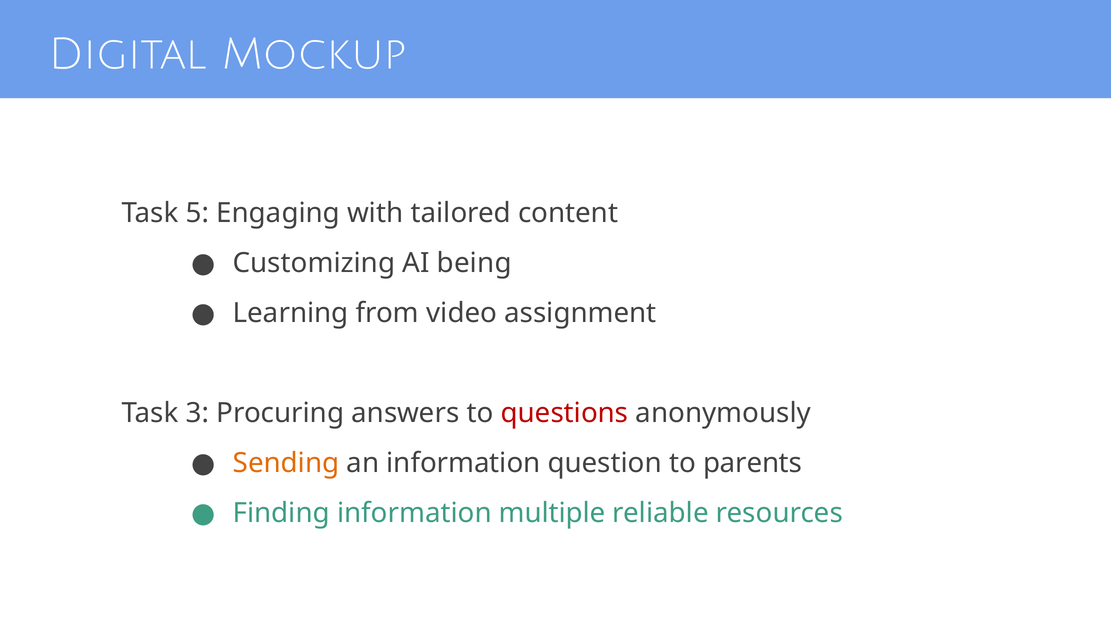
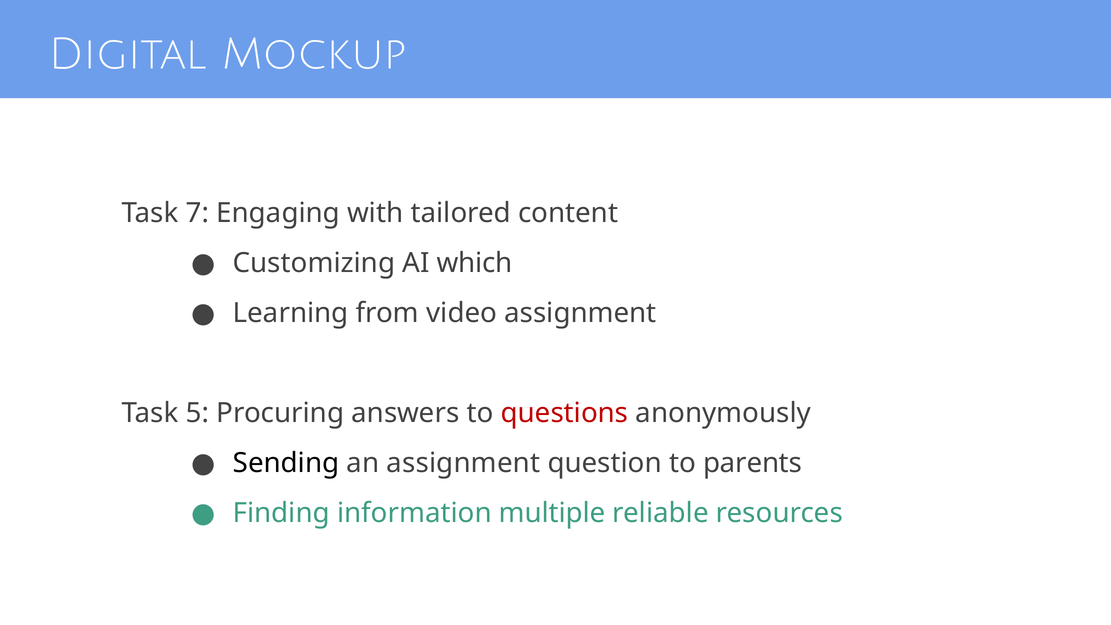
5: 5 -> 7 (197, 213)
being: being -> which (475, 263)
3: 3 -> 5 (197, 413)
Sending colour: orange -> black (286, 463)
an information: information -> assignment (463, 463)
